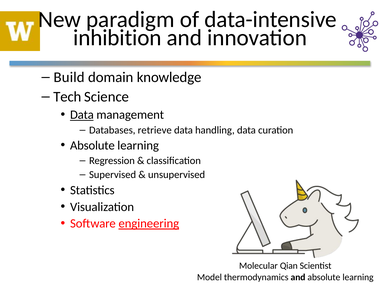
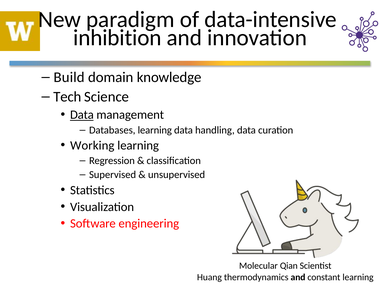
Databases retrieve: retrieve -> learning (155, 130)
Absolute: Absolute -> Working (92, 145)
engineering underline: present -> none (149, 223)
Model: Model -> Huang (209, 276)
and absolute: absolute -> constant (324, 276)
